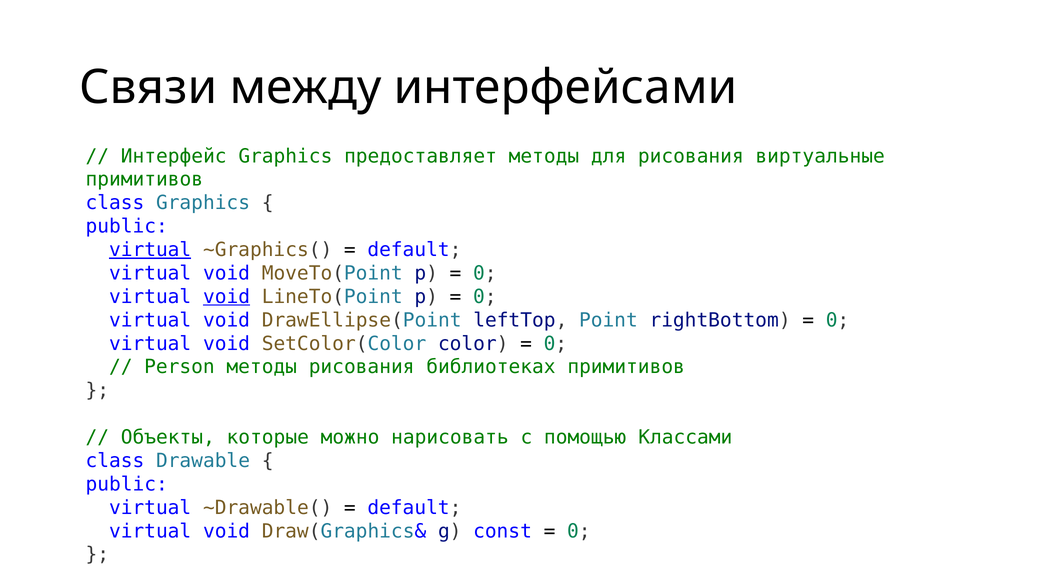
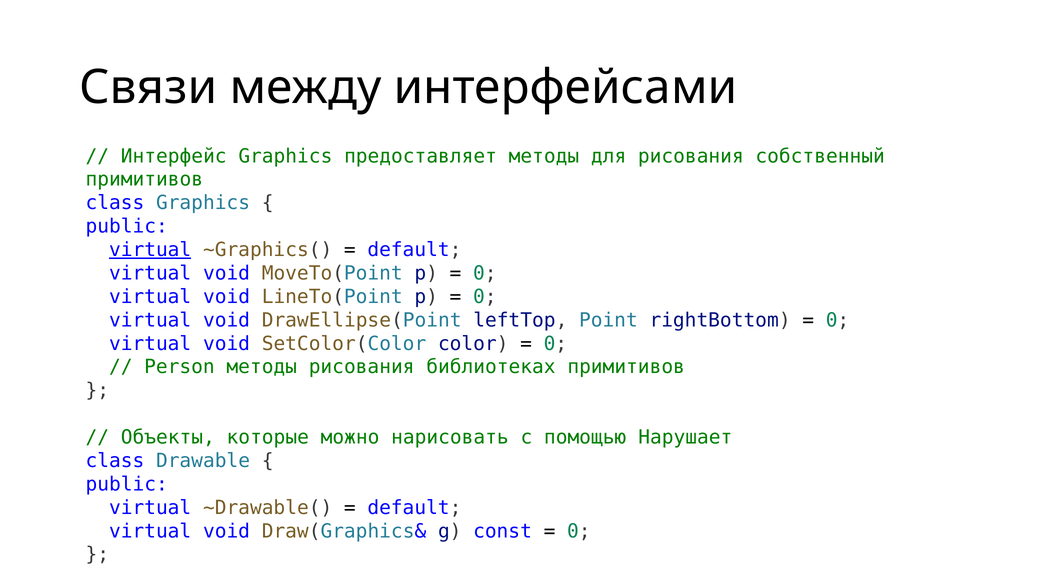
виртуальные: виртуальные -> собственный (820, 156)
void underline: present -> none (227, 297)
Классами: Классами -> Нарушает (685, 437)
